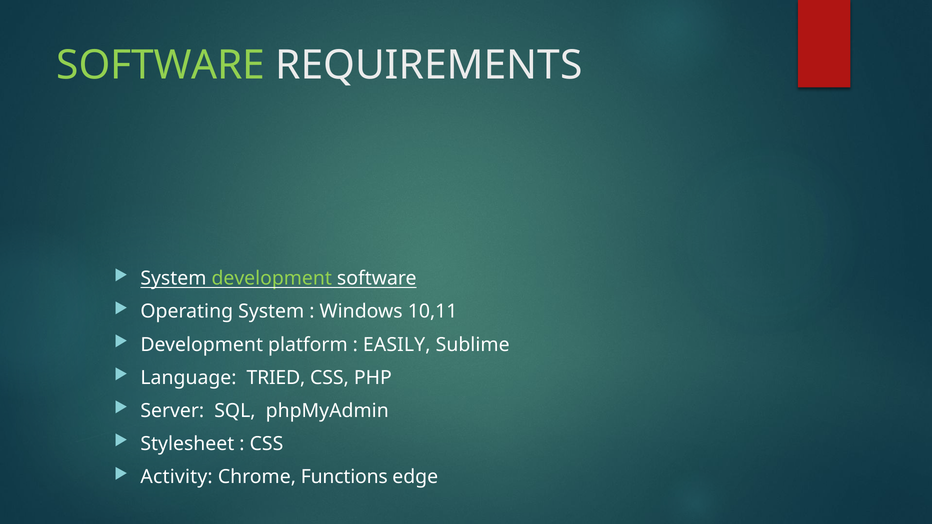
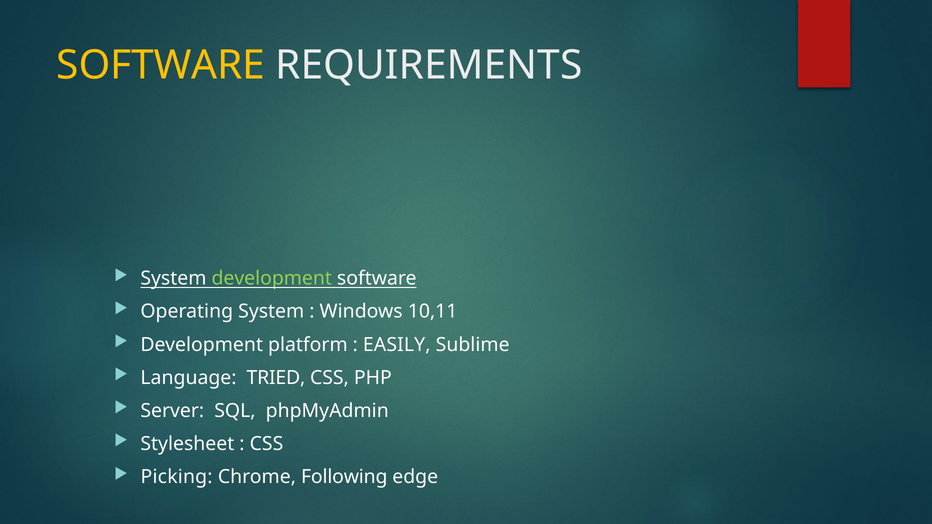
SOFTWARE colour: light green -> yellow (161, 65)
Activity: Activity -> Picking (177, 477)
Functions: Functions -> Following (344, 477)
